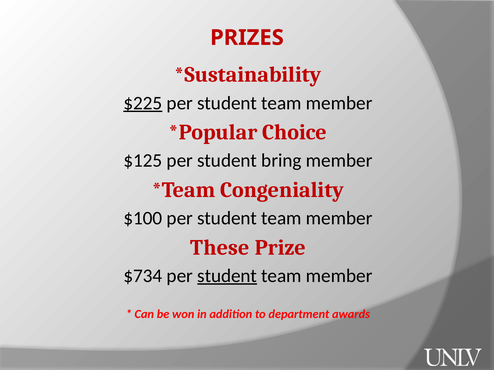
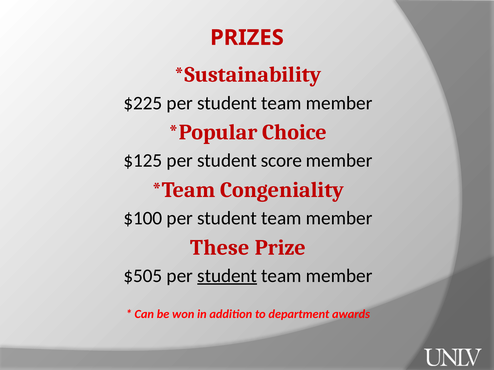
$225 underline: present -> none (143, 103)
bring: bring -> score (282, 161)
$734: $734 -> $505 (143, 276)
